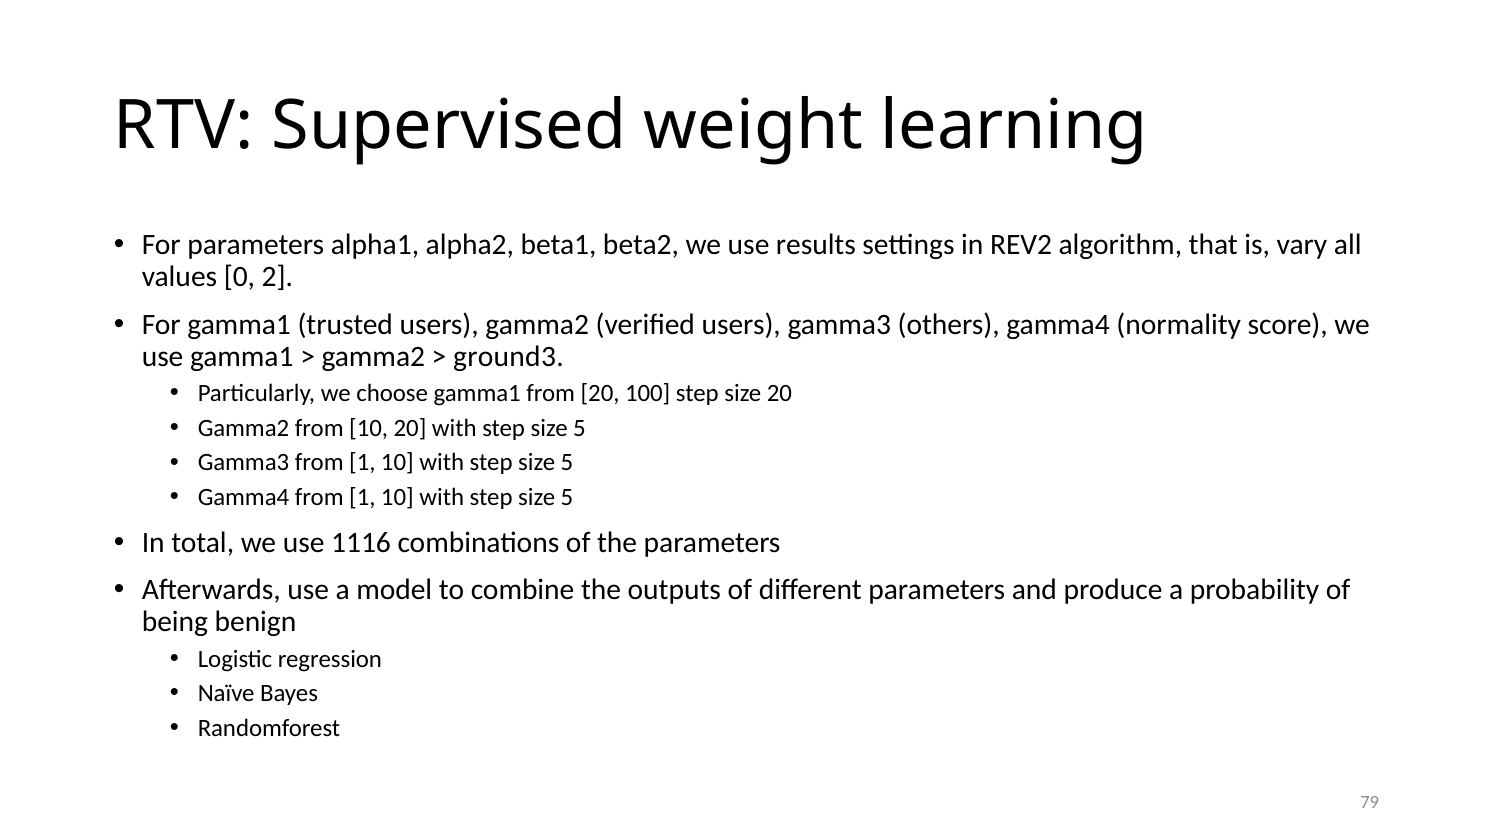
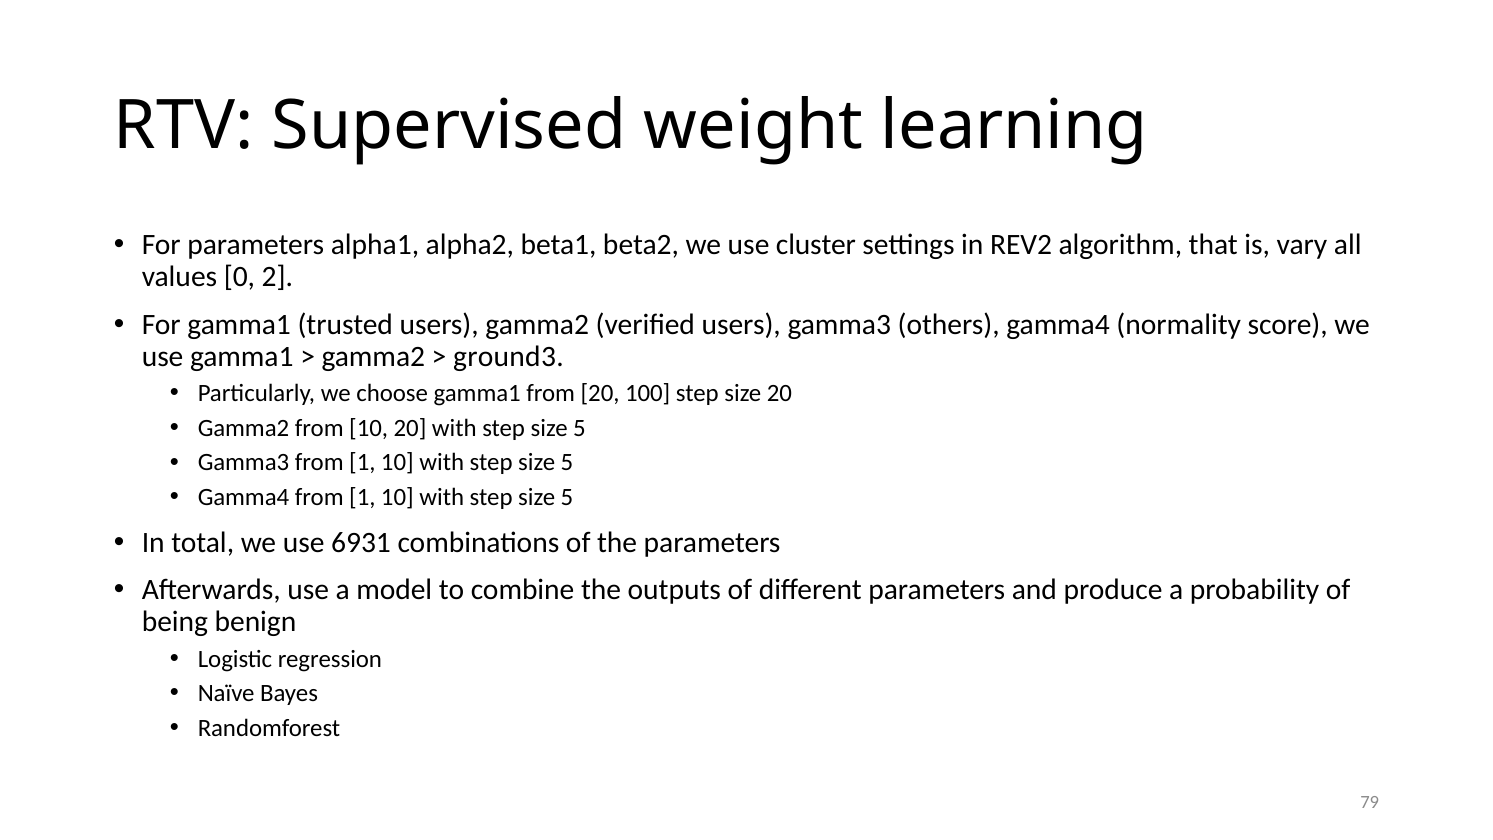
results: results -> cluster (816, 245)
1116: 1116 -> 6931 (361, 542)
